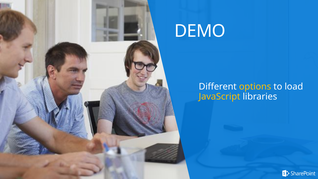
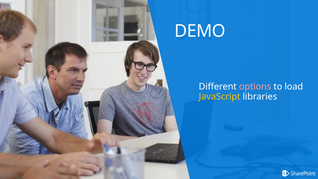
options colour: yellow -> pink (255, 87)
